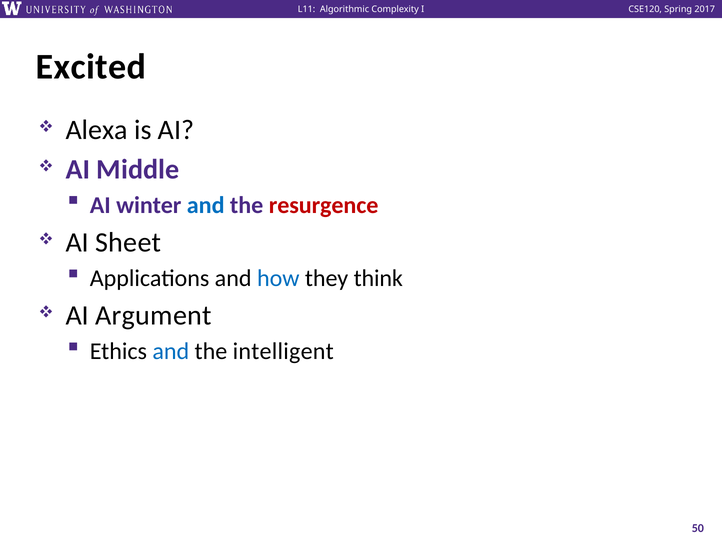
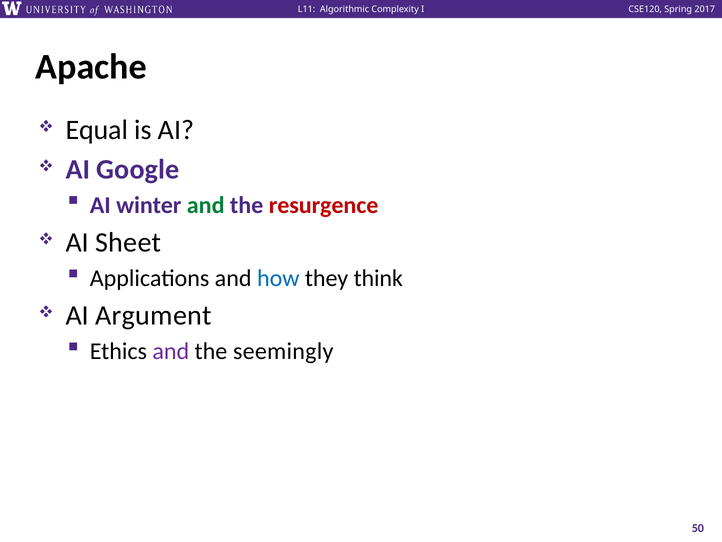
Excited: Excited -> Apache (91, 67)
Alexa: Alexa -> Equal (97, 130)
Middle: Middle -> Google (138, 169)
and colour: blue -> green (206, 205)
and colour: blue -> purple (171, 351)
intelligent: intelligent -> seemingly (283, 351)
